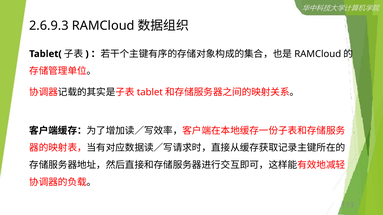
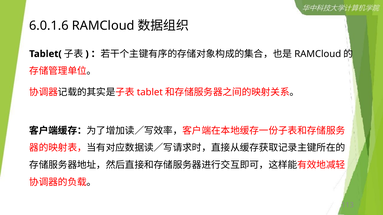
2.6.9.3: 2.6.9.3 -> 6.0.1.6 (49, 26)
